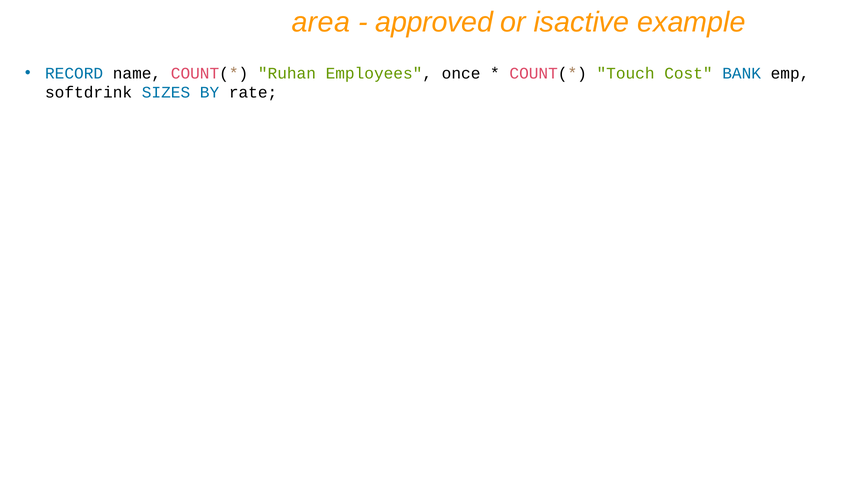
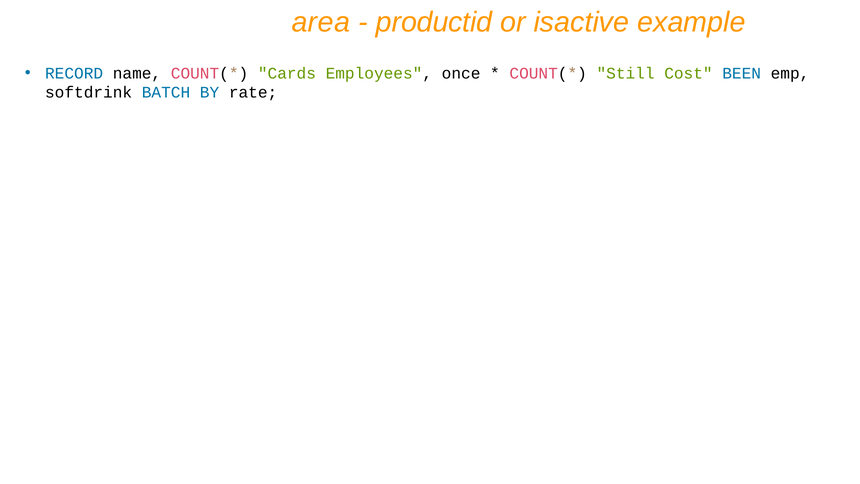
approved: approved -> productid (434, 22)
Ruhan: Ruhan -> Cards (287, 73)
Touch: Touch -> Still (626, 73)
BANK: BANK -> BEEN (742, 73)
SIZES: SIZES -> BATCH (166, 93)
